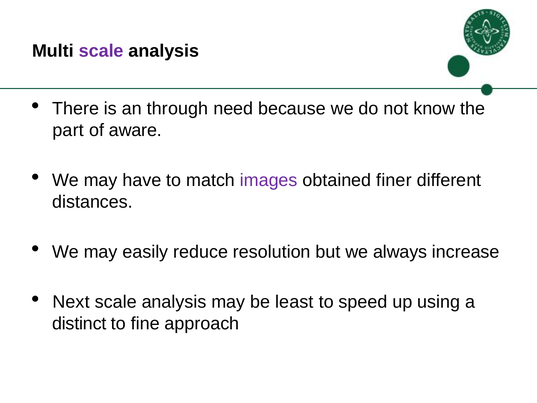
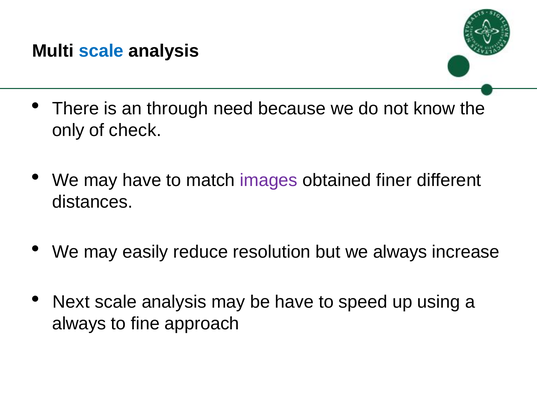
scale colour: purple -> blue (101, 51)
part: part -> only (68, 130)
aware: aware -> check (135, 130)
be least: least -> have (294, 302)
distinct: distinct -> always (79, 323)
